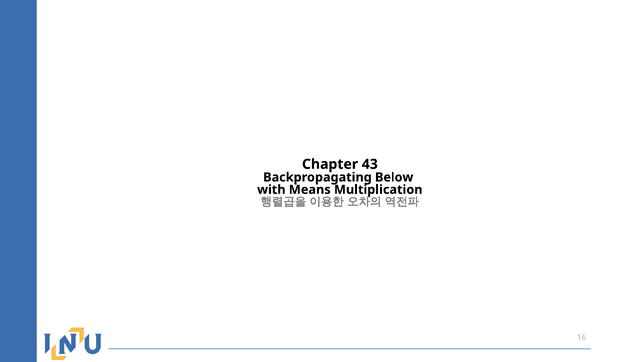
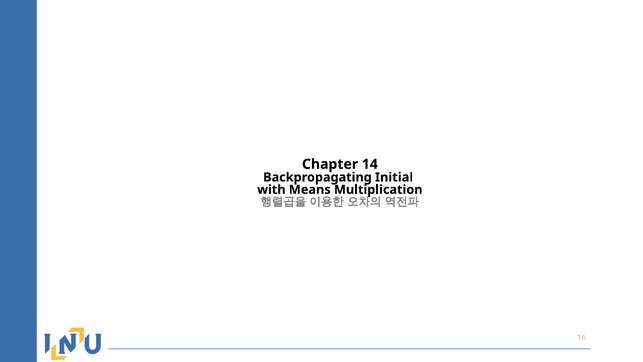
43: 43 -> 14 (370, 164)
Below: Below -> Initial (394, 177)
